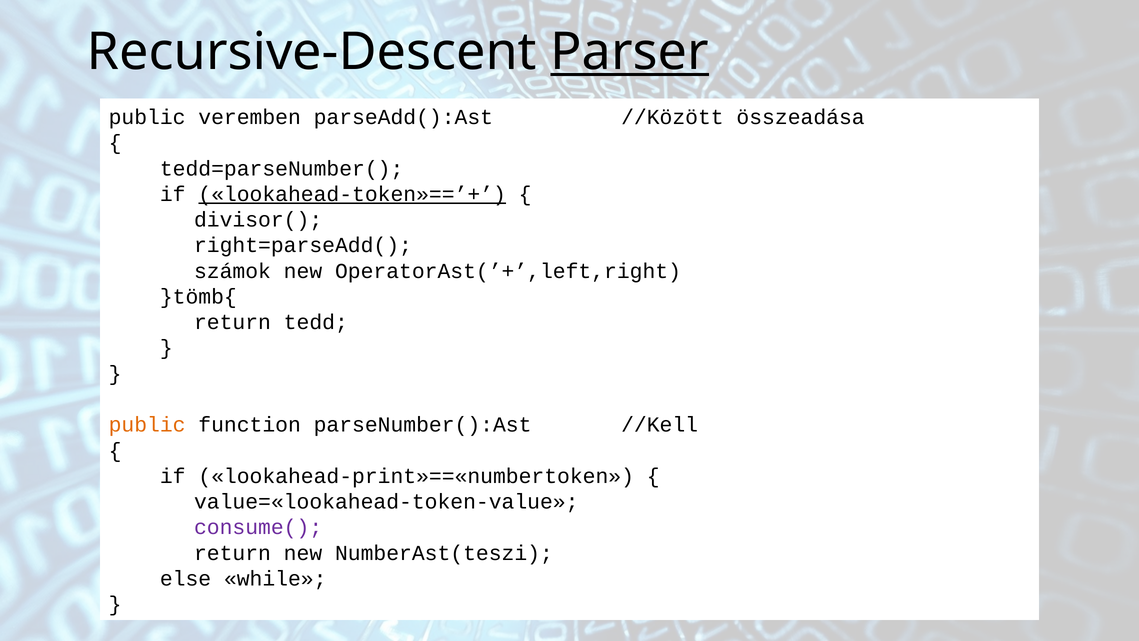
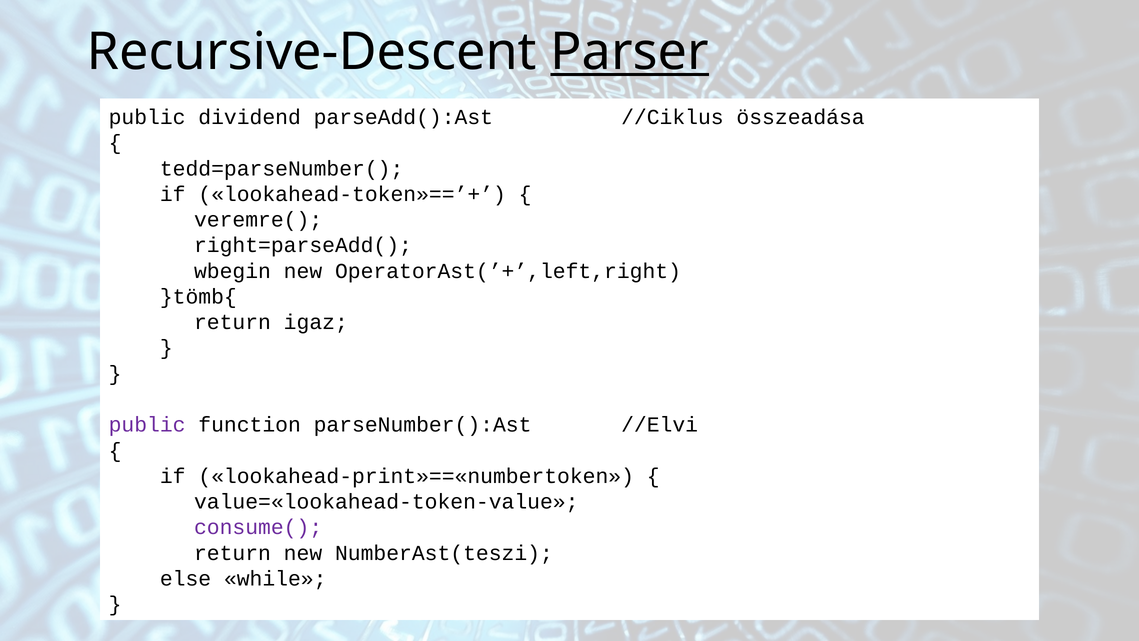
veremben: veremben -> dividend (250, 117)
//Között: //Között -> //Ciklus (672, 117)
lookahead-token»==’+ underline: present -> none (352, 194)
divisor(: divisor( -> veremre( (258, 220)
számok: számok -> wbegin (232, 271)
tedd: tedd -> igaz (316, 322)
public colour: orange -> purple (147, 425)
//Kell: //Kell -> //Elvi (660, 425)
